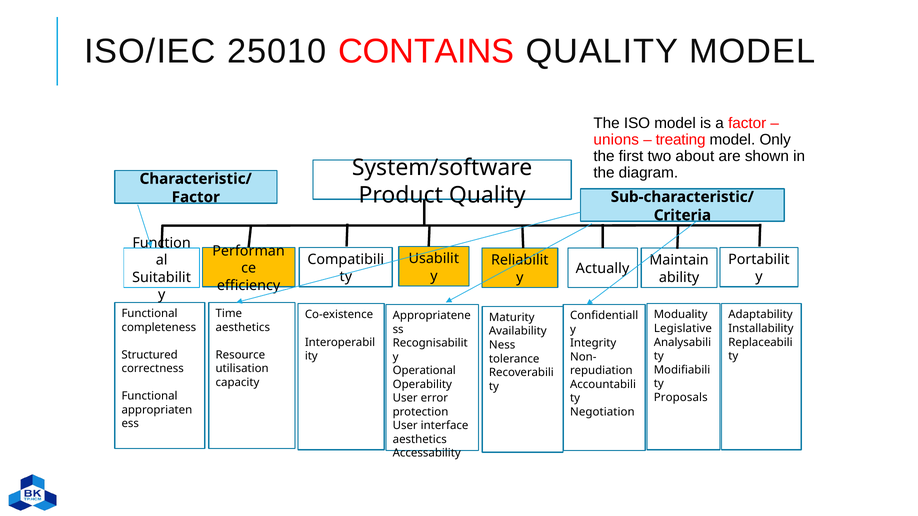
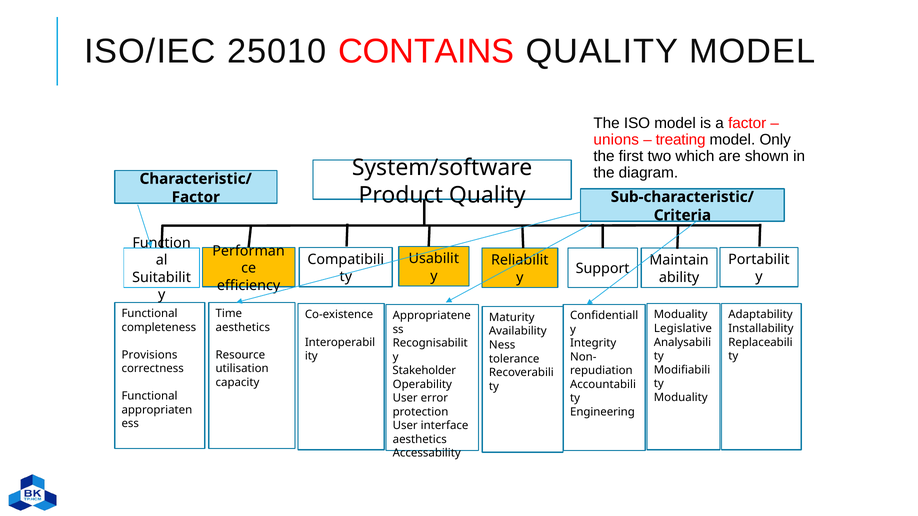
about: about -> which (695, 156)
Actually: Actually -> Support (603, 269)
Structured: Structured -> Provisions (149, 355)
Operational: Operational -> Stakeholder (424, 371)
Proposals: Proposals -> Moduality (681, 398)
Negotiation: Negotiation -> Engineering (602, 412)
